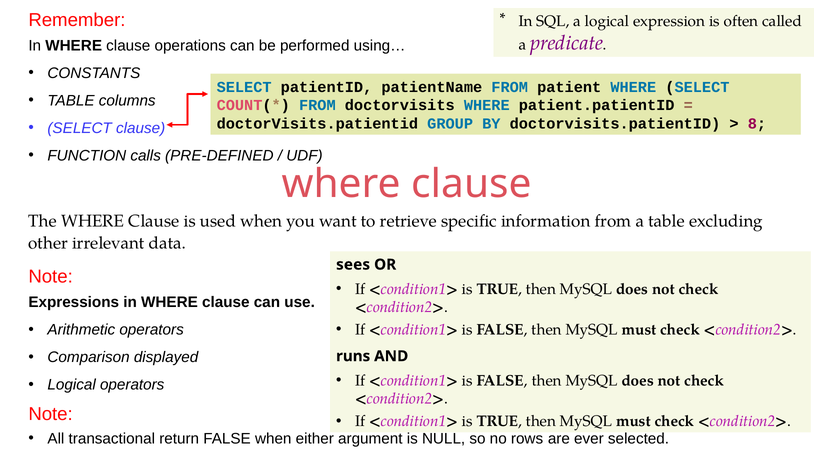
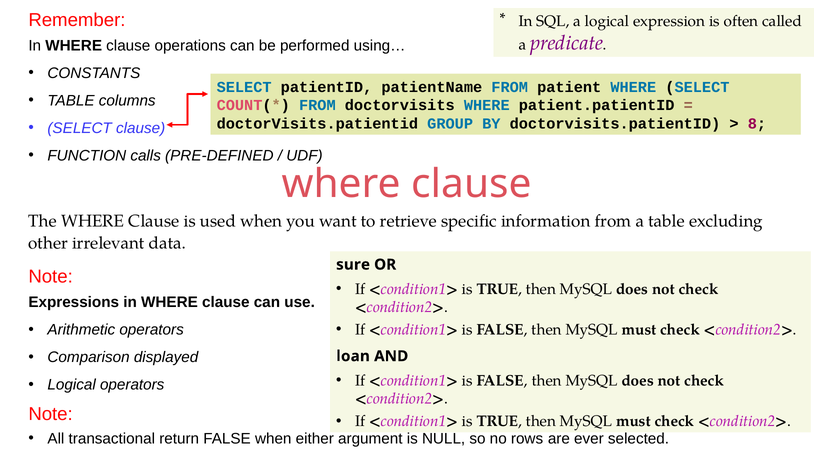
sees: sees -> sure (353, 265)
runs: runs -> loan (353, 356)
